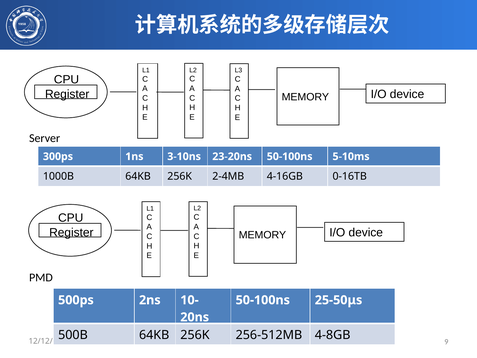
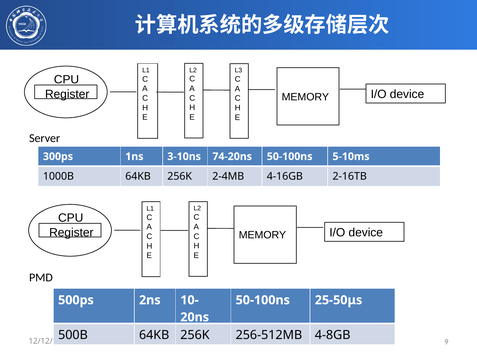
23-20ns: 23-20ns -> 74-20ns (232, 156)
0-16TB: 0-16TB -> 2-16TB (350, 176)
